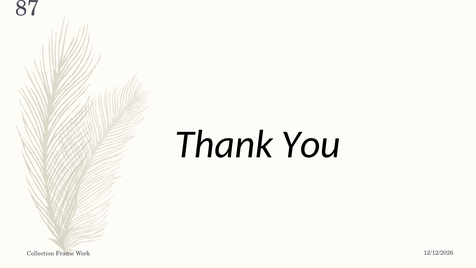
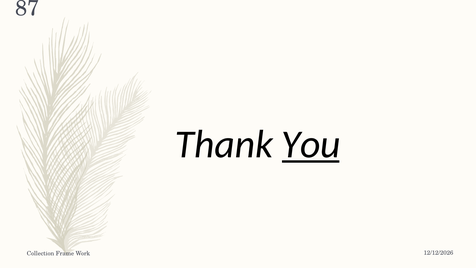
You underline: none -> present (311, 144)
